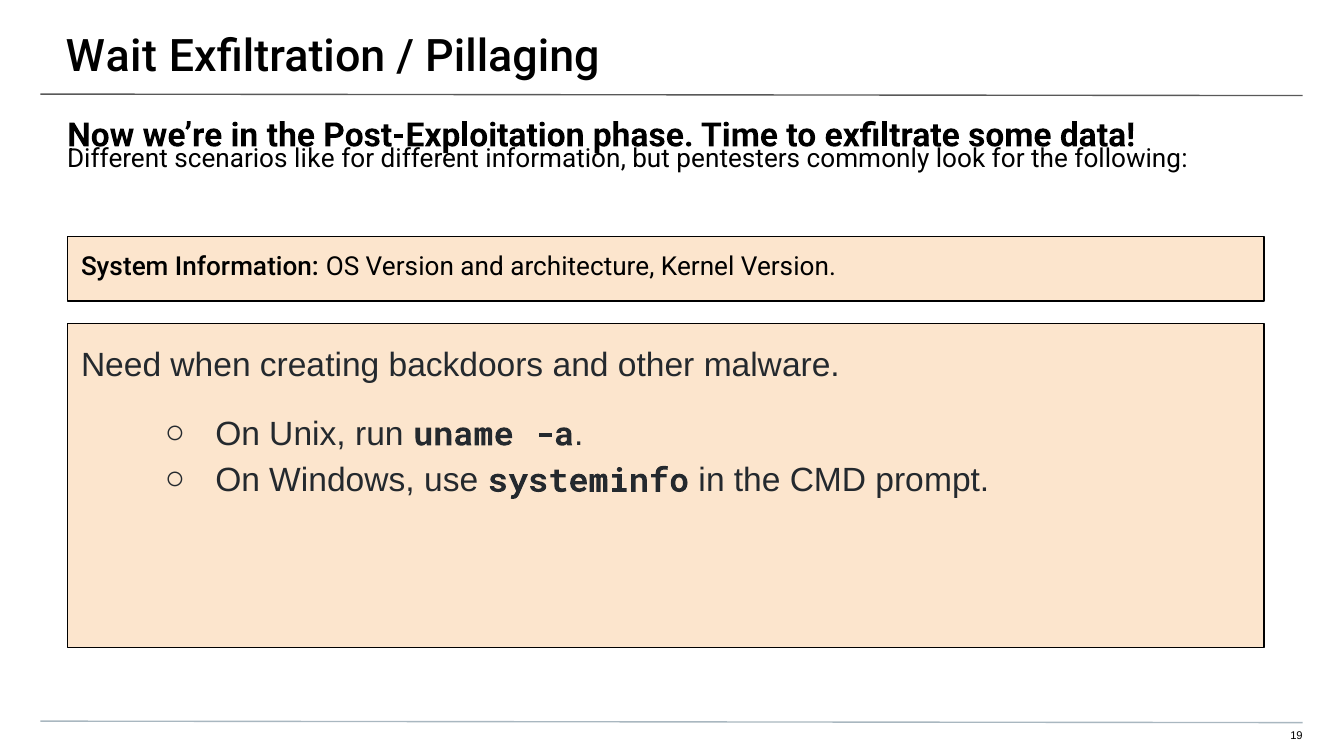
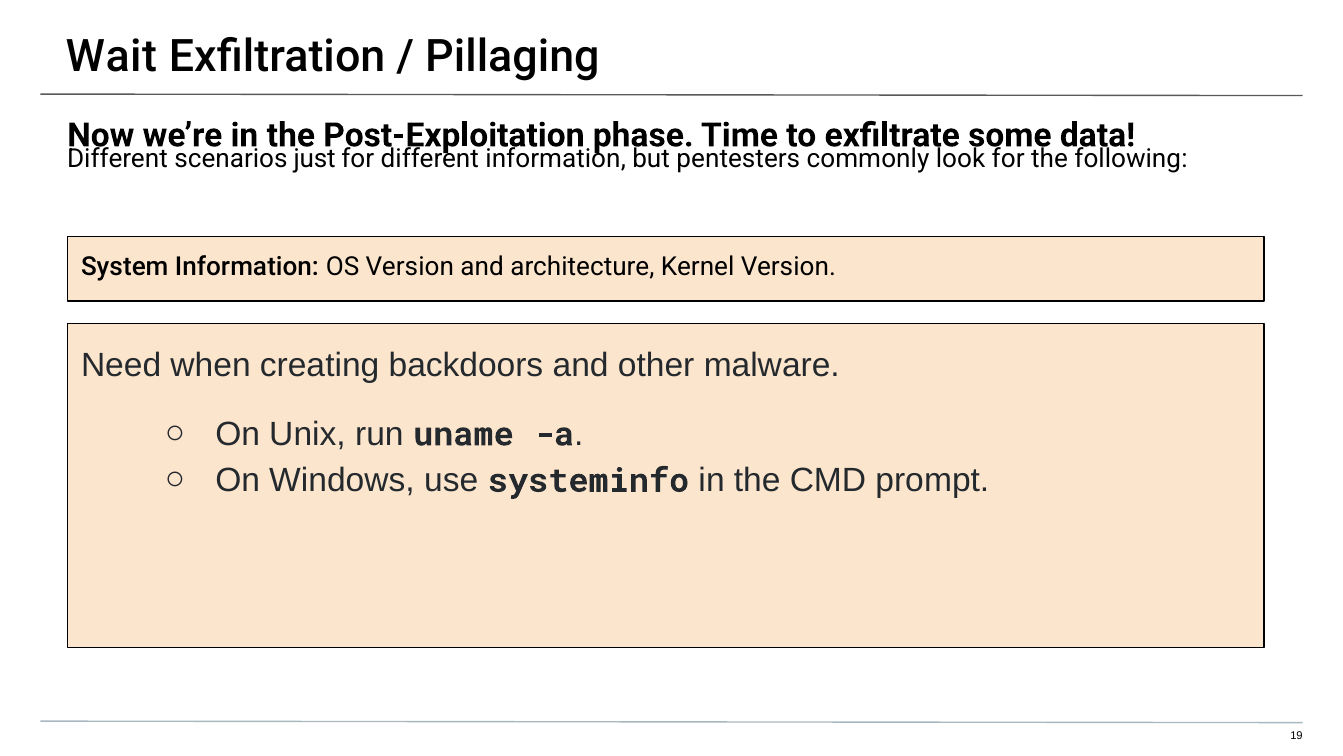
like: like -> just (315, 159)
